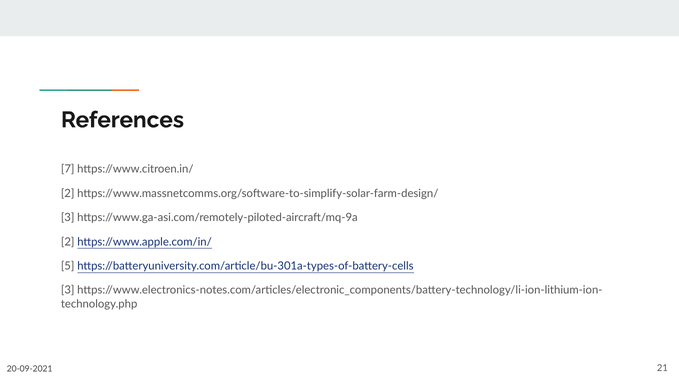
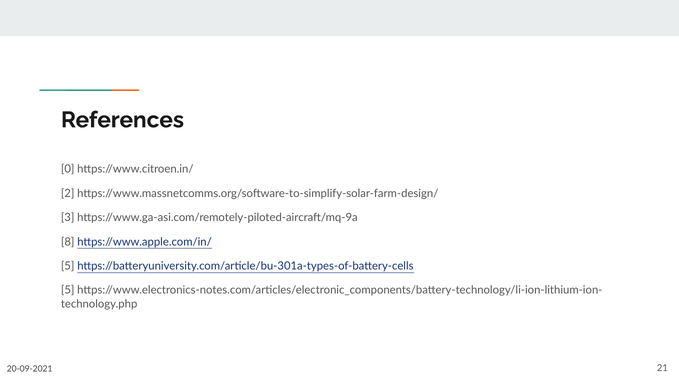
7: 7 -> 0 (68, 169)
2: 2 -> 8 (68, 242)
3: 3 -> 5 (68, 290)
